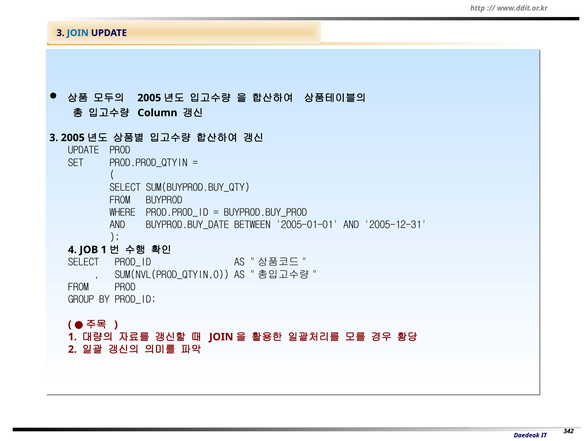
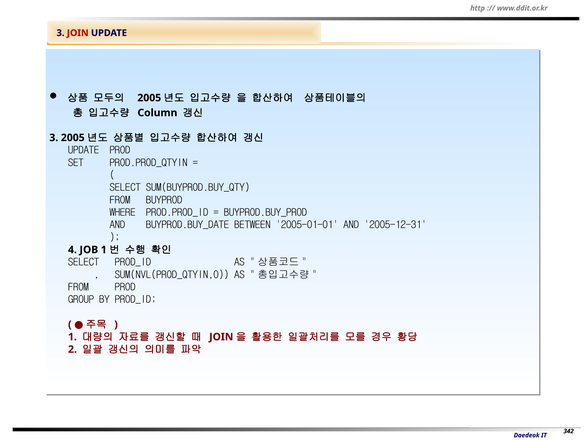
JOIN colour: blue -> red (78, 33)
